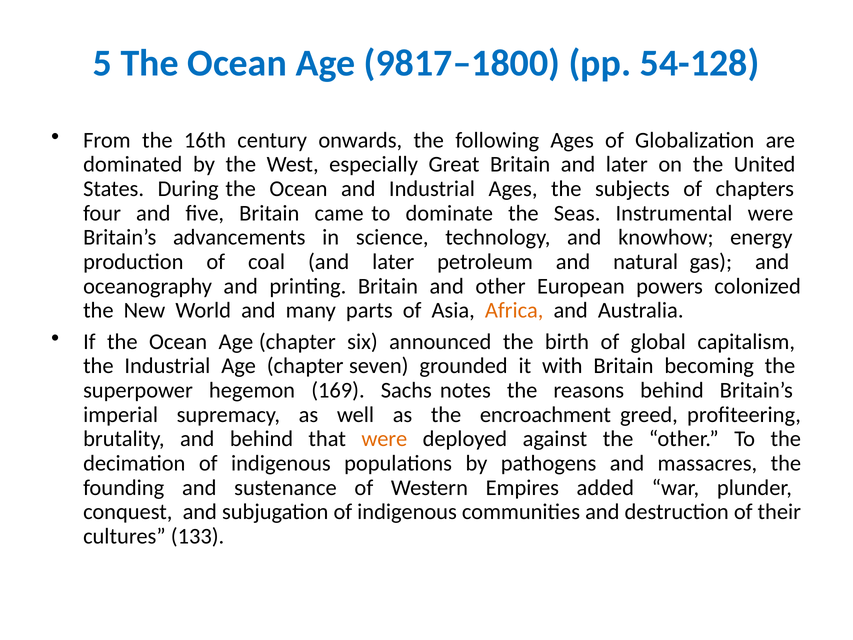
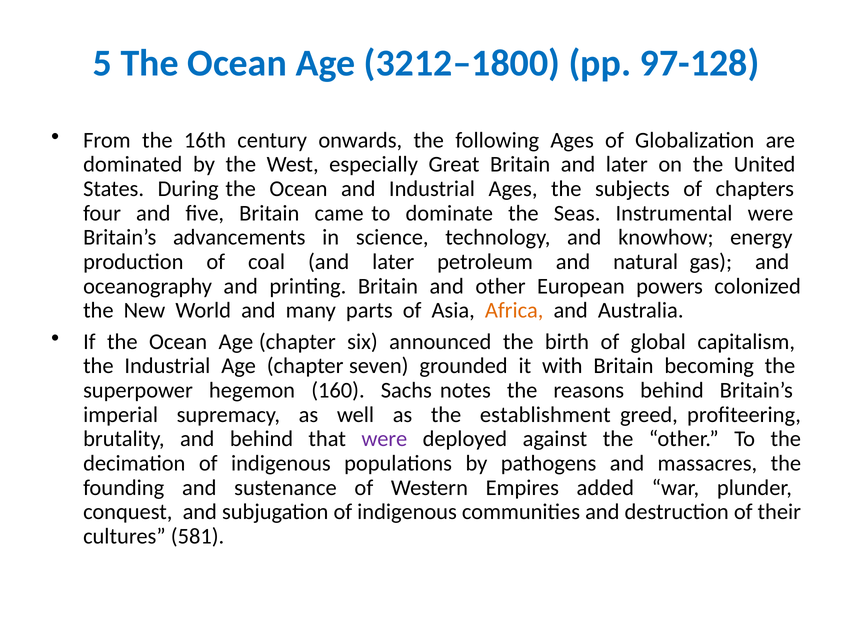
9817–1800: 9817–1800 -> 3212–1800 (462, 63)
54-128: 54-128 -> 97-128 (700, 63)
169: 169 -> 160 (338, 390)
encroachment: encroachment -> establishment (545, 414)
were colour: orange -> purple (384, 439)
133: 133 -> 581 (198, 536)
